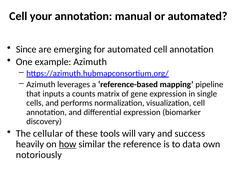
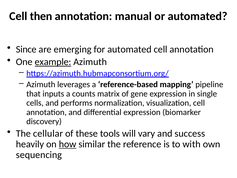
your: your -> then (41, 16)
example underline: none -> present (53, 62)
data: data -> with (192, 144)
notoriously: notoriously -> sequencing (39, 155)
